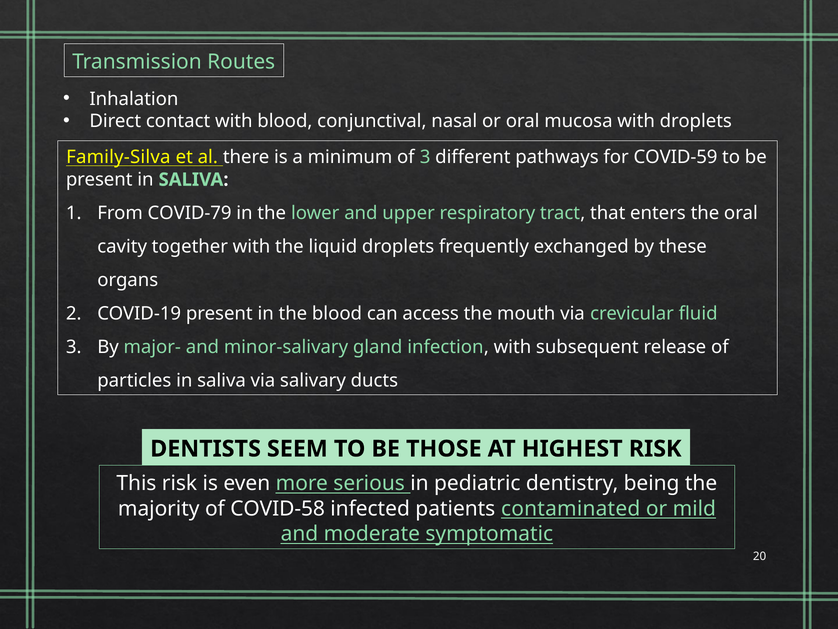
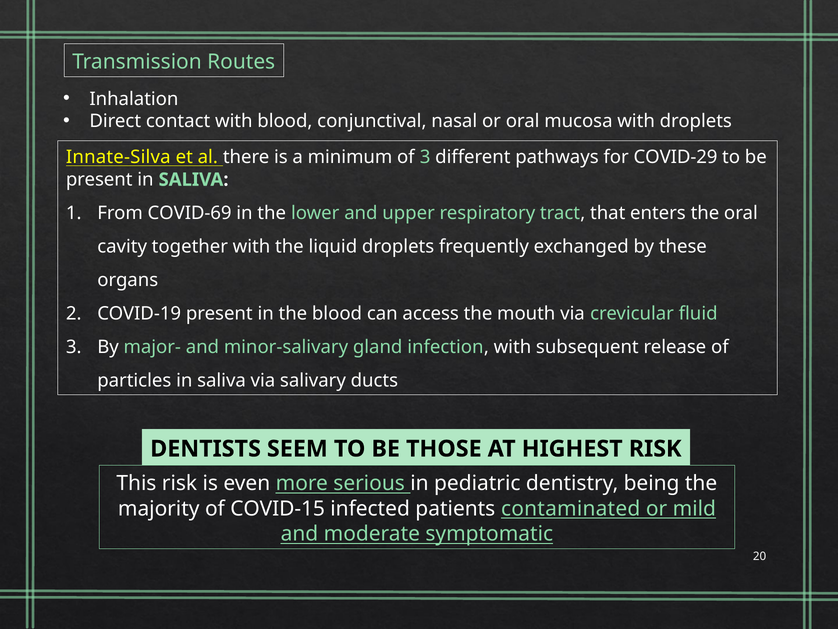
Family-Silva: Family-Silva -> Innate-Silva (118, 157)
COVID-59: COVID-59 -> COVID-29 (676, 157)
COVID-79: COVID-79 -> COVID-69 (190, 213)
COVID-58: COVID-58 -> COVID-15 (278, 508)
